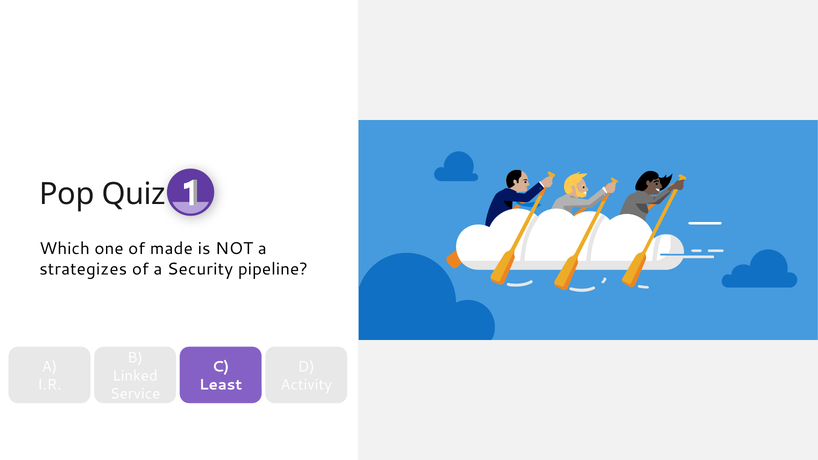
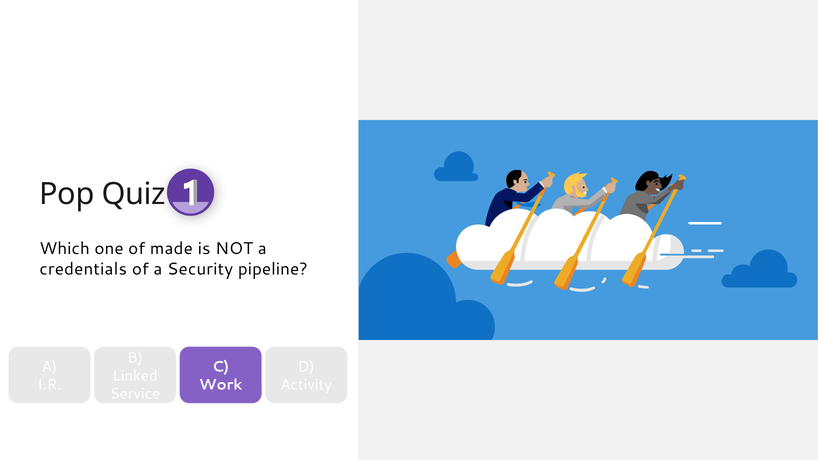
strategizes: strategizes -> credentials (83, 269)
Least: Least -> Work (221, 385)
